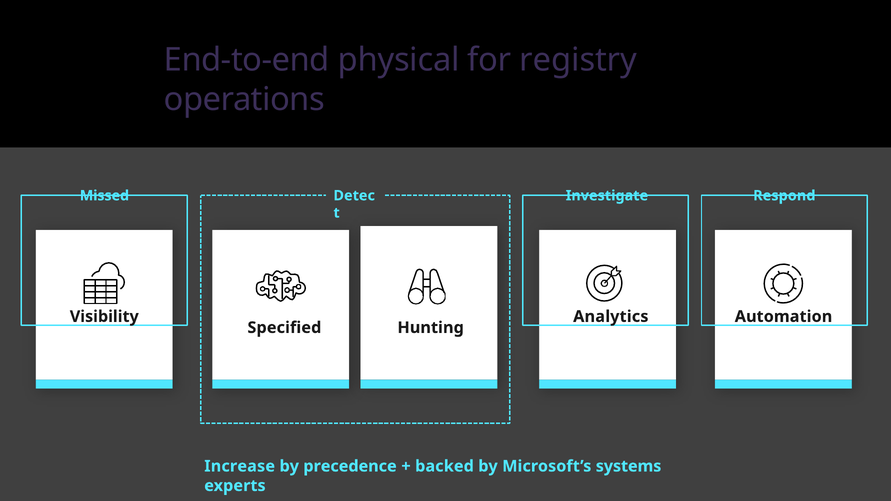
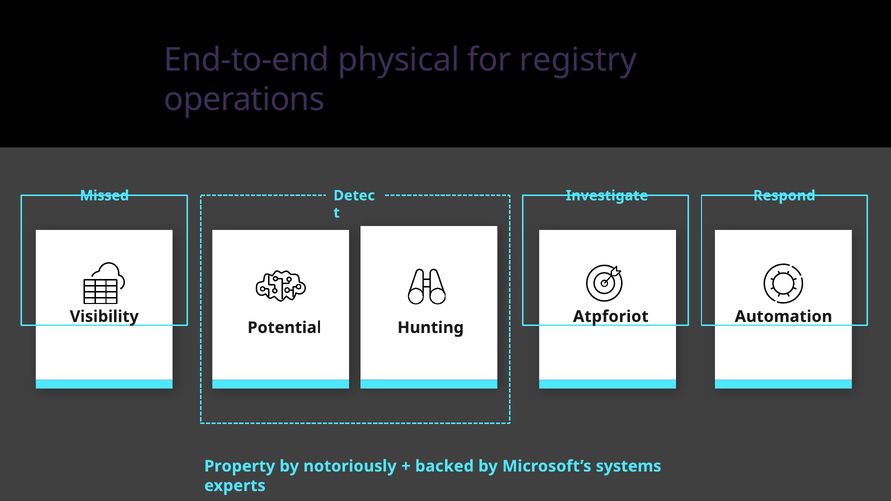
Analytics: Analytics -> Atpforiot (611, 317)
Specified: Specified -> Potential (284, 328)
Increase: Increase -> Property (240, 466)
precedence: precedence -> notoriously (350, 466)
